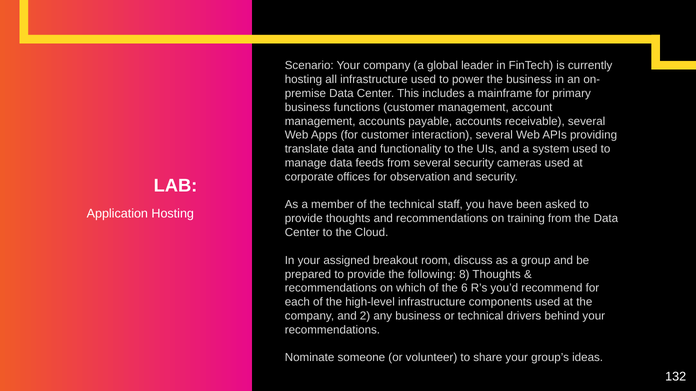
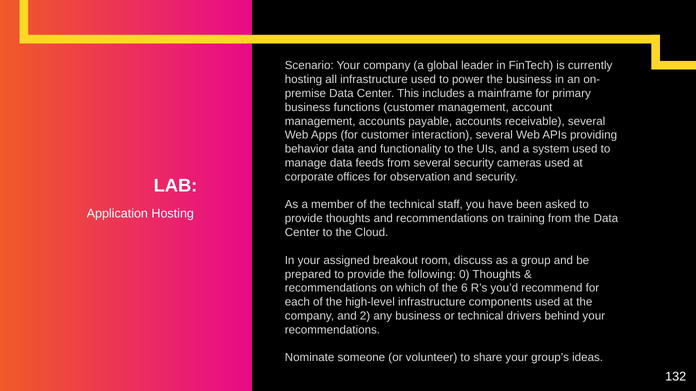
translate: translate -> behavior (307, 149)
8: 8 -> 0 (464, 275)
